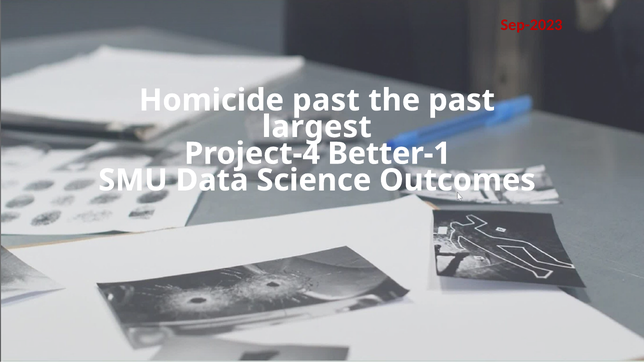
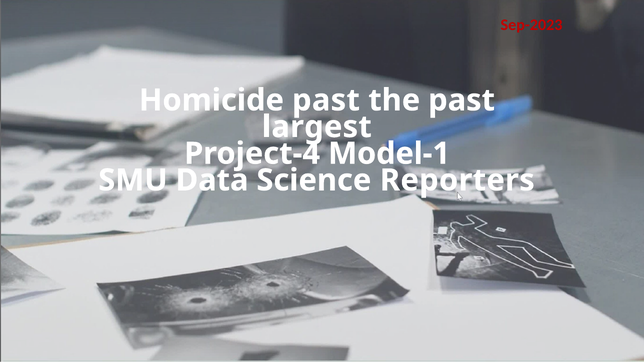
Better-1: Better-1 -> Model-1 (389, 154)
Outcomes: Outcomes -> Reporters (457, 180)
